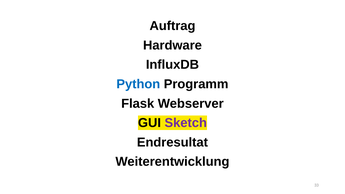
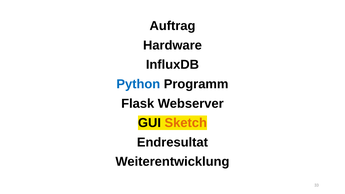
Sketch colour: purple -> orange (186, 123)
